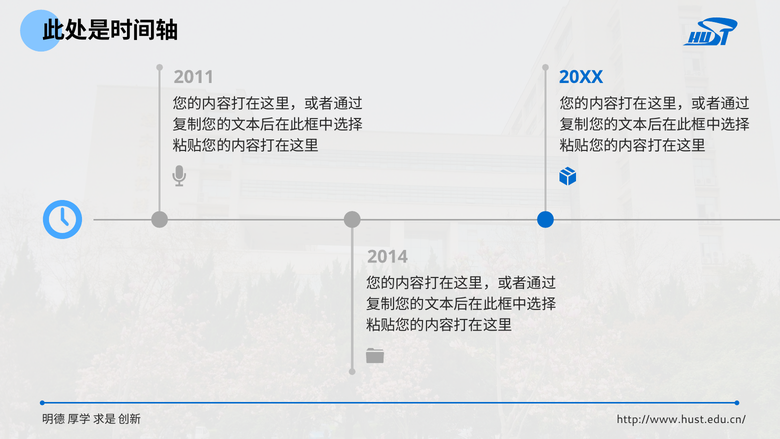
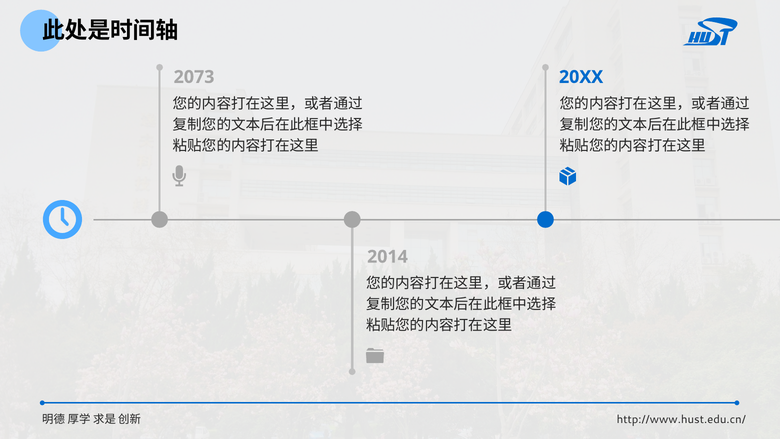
2011: 2011 -> 2073 (194, 77)
